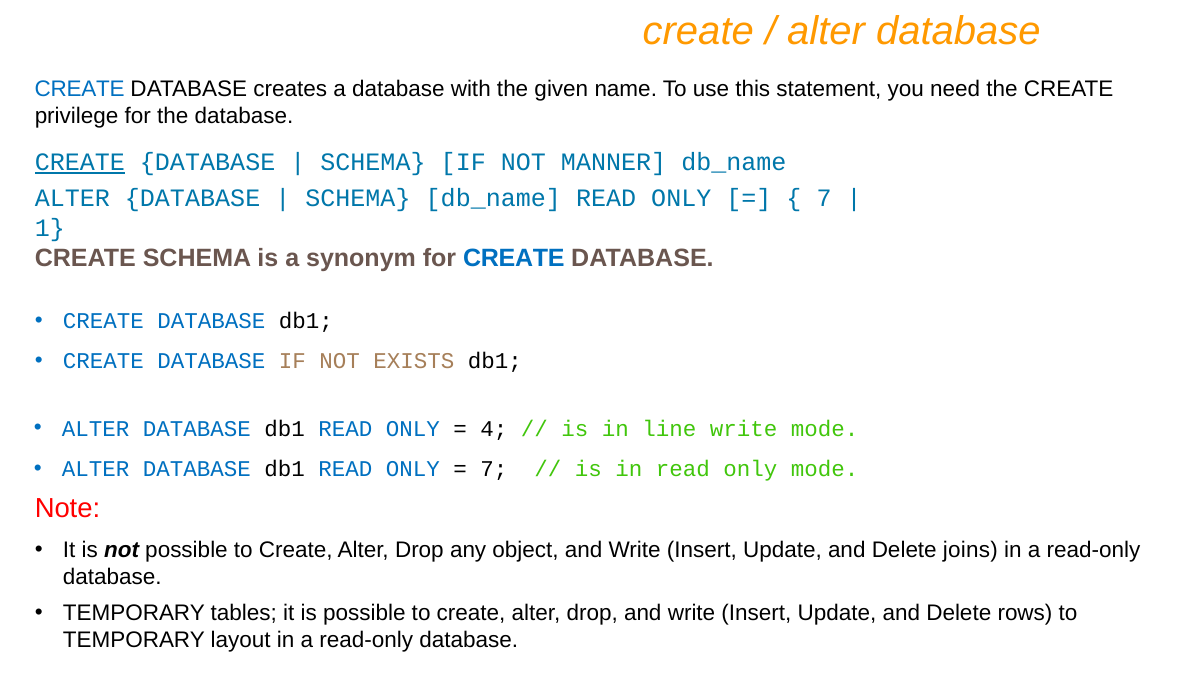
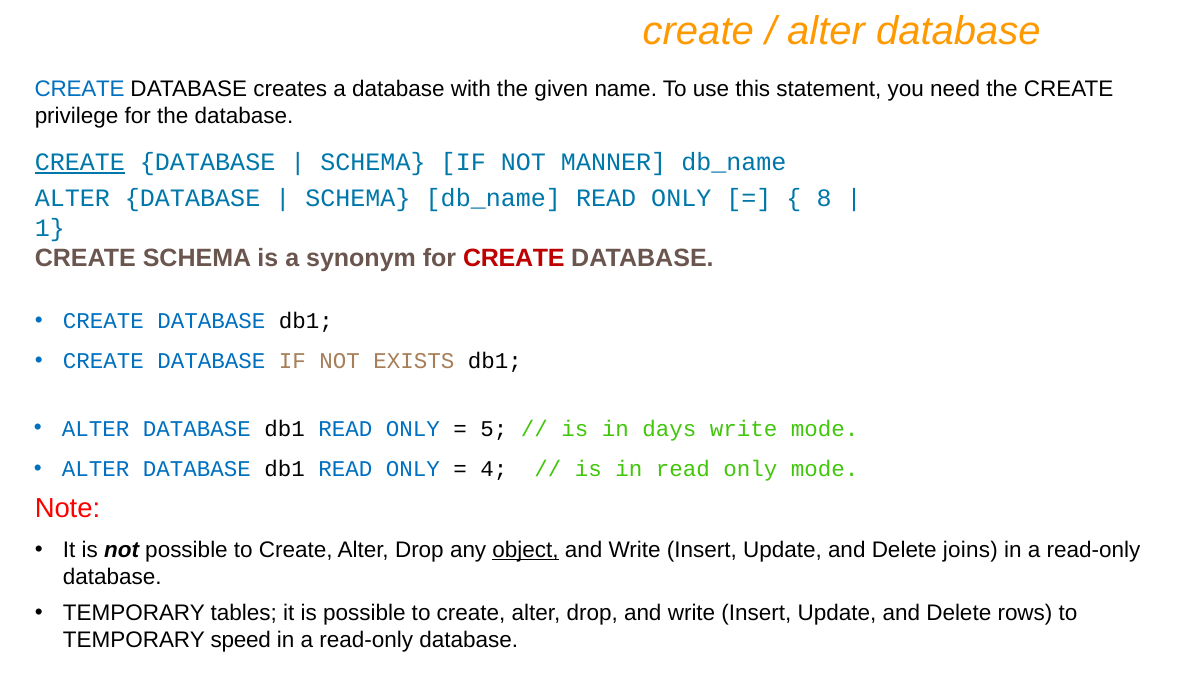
7: 7 -> 8 (824, 198)
CREATE colour: blue -> red (514, 259)
4: 4 -> 5 (494, 429)
line: line -> days (669, 429)
7: 7 -> 4 (494, 469)
object underline: none -> present (526, 550)
layout: layout -> speed (241, 640)
